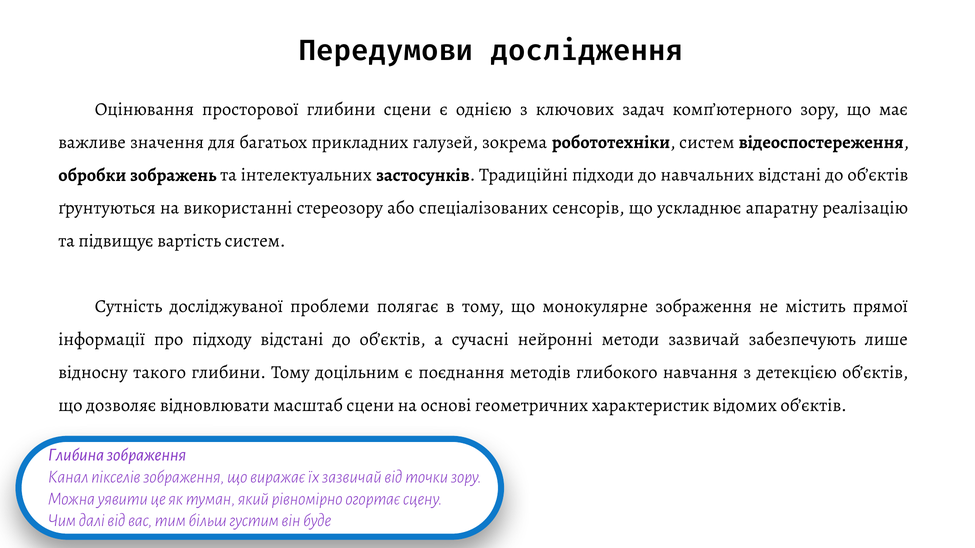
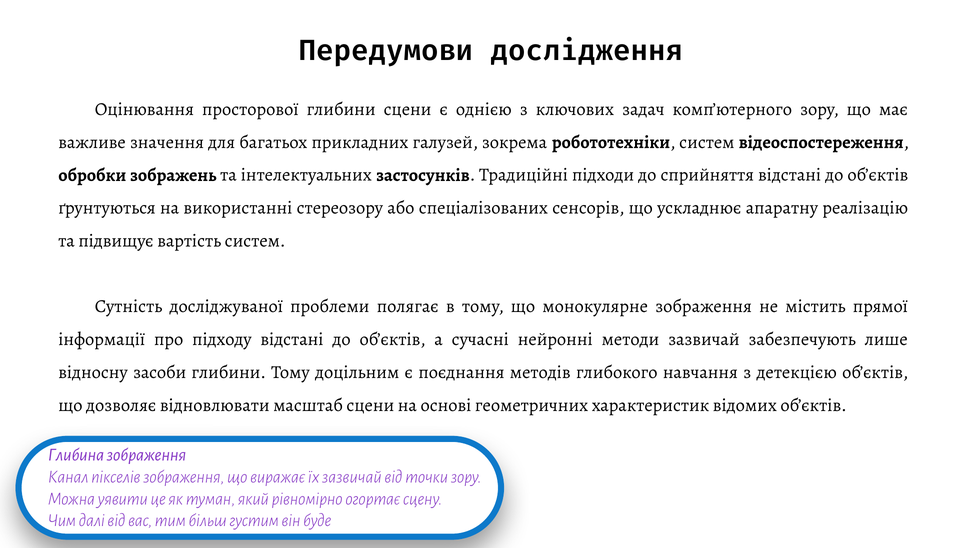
навчальних: навчальних -> сприйняття (707, 175)
такого: такого -> засоби (160, 372)
